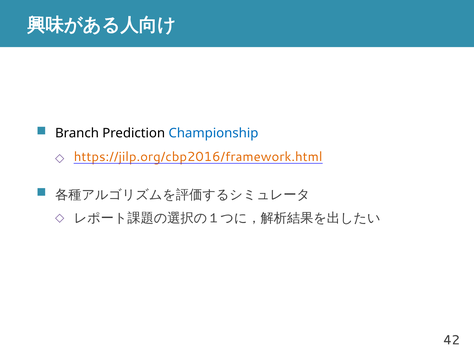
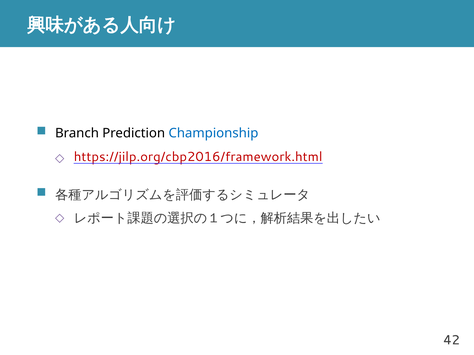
https://jilp.org/cbp2016/framework.html colour: orange -> red (198, 157)
